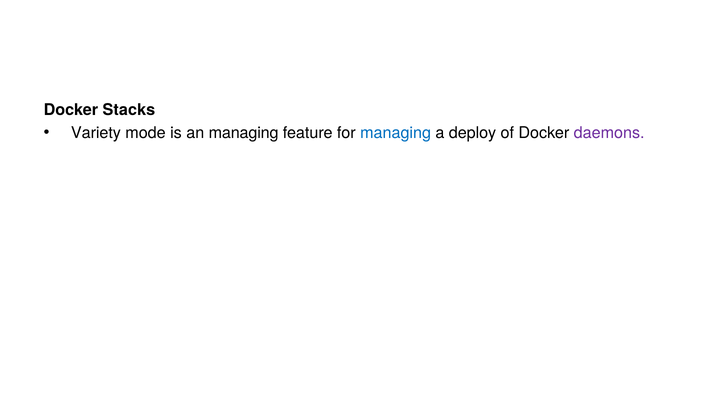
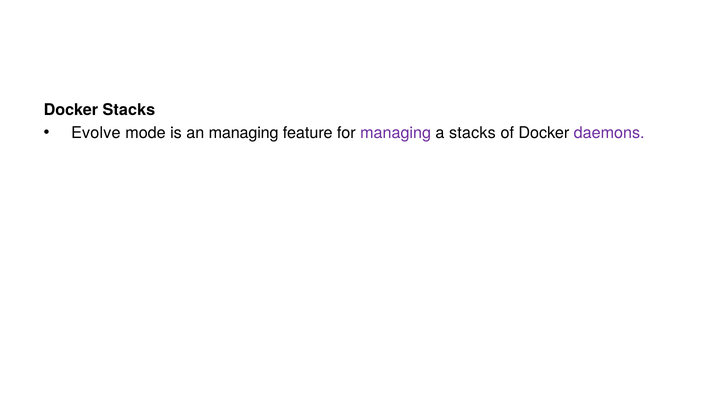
Variety: Variety -> Evolve (96, 133)
managing colour: blue -> purple (396, 133)
a deploy: deploy -> stacks (472, 133)
